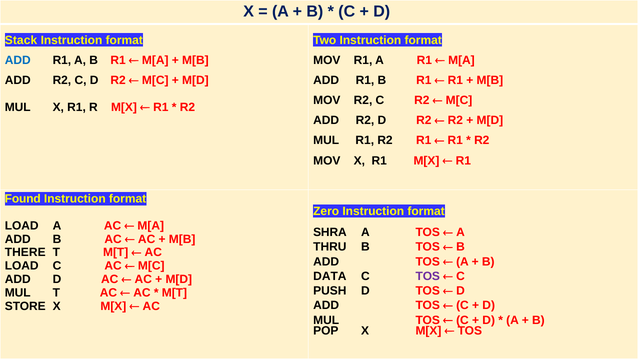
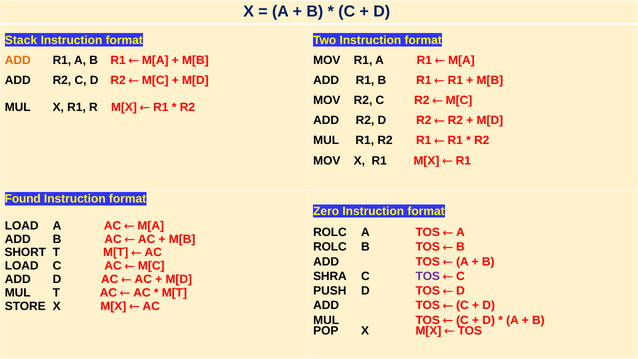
ADD colour: blue -> orange (18, 60)
SHRA: SHRA -> ROLC (330, 232)
THRU: THRU -> ROLC (330, 247)
THERE: THERE -> SHORT (25, 252)
DATA: DATA -> SHRA (330, 276)
